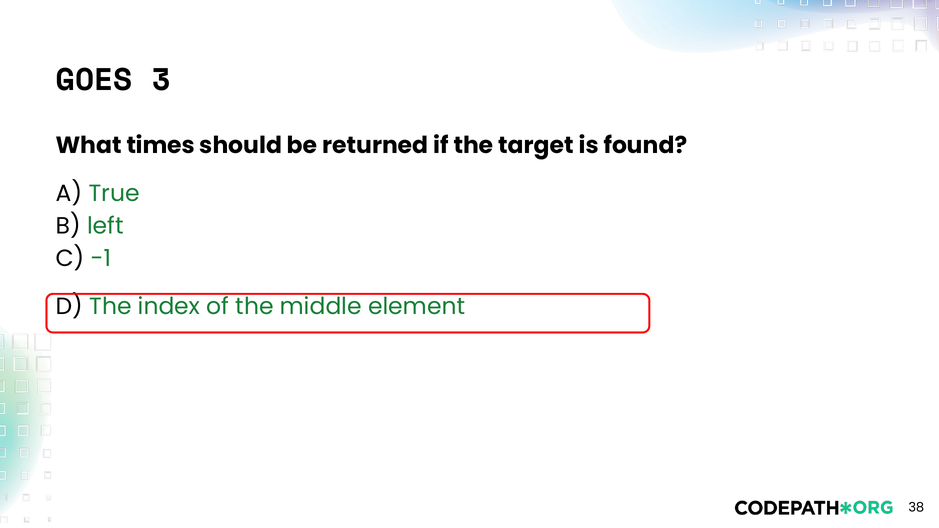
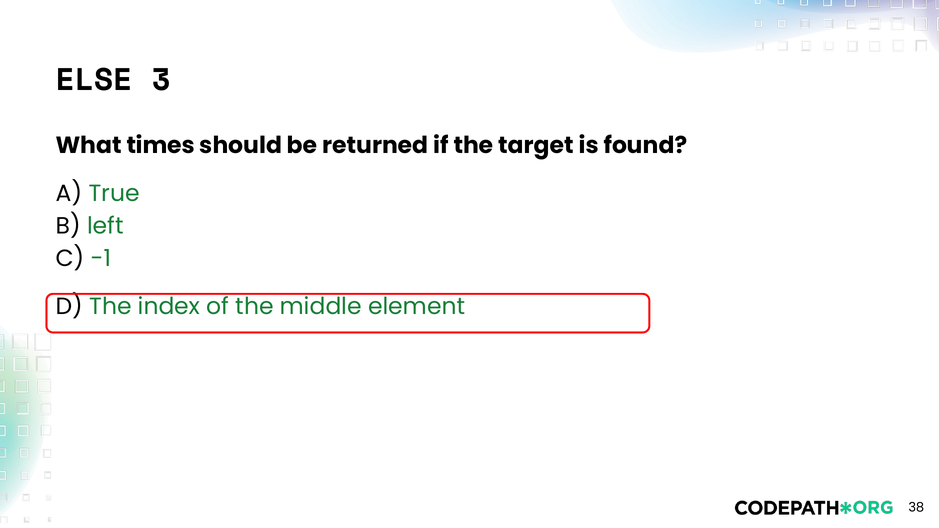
GOES: GOES -> ELSE (94, 80)
